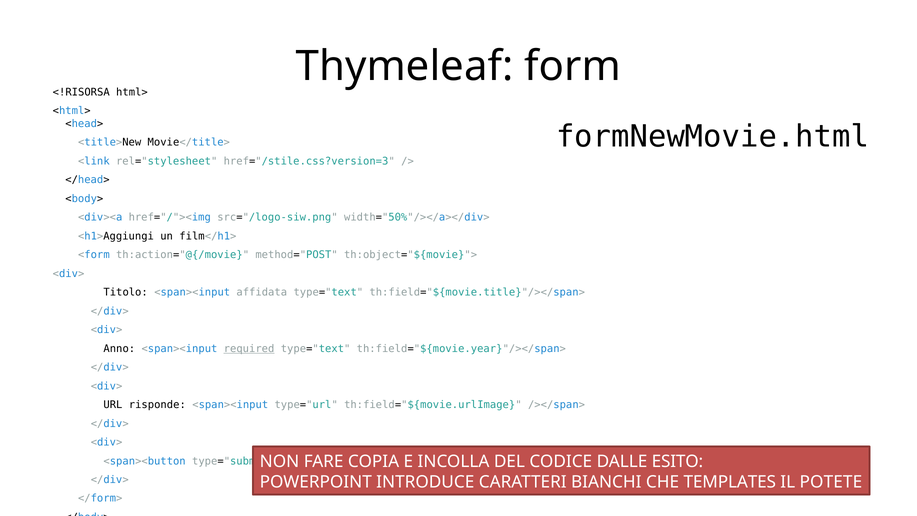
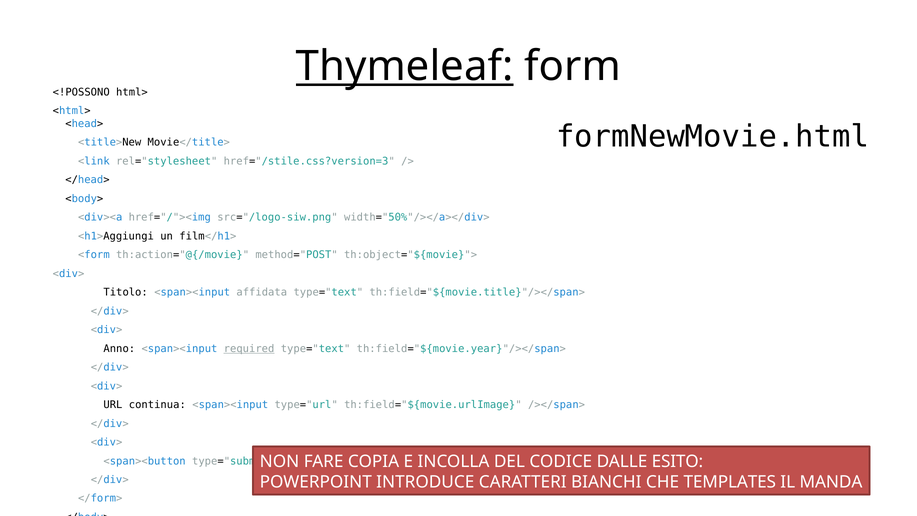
Thymeleaf underline: none -> present (405, 67)
<!RISORSA: <!RISORSA -> <!POSSONO (81, 92)
risponde: risponde -> continua (157, 405)
POTETE: POTETE -> MANDA (831, 482)
